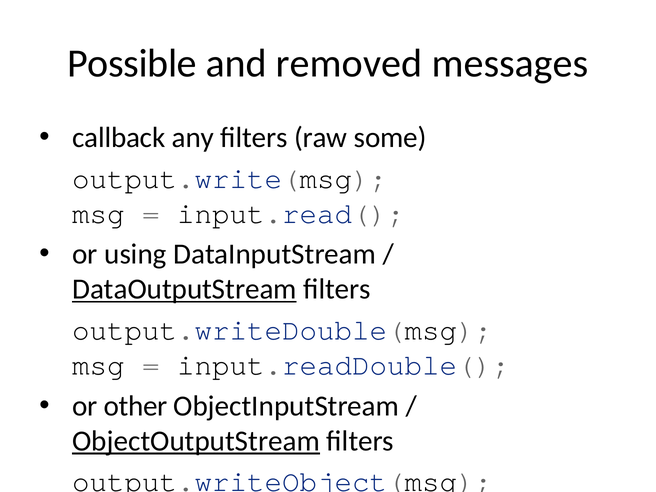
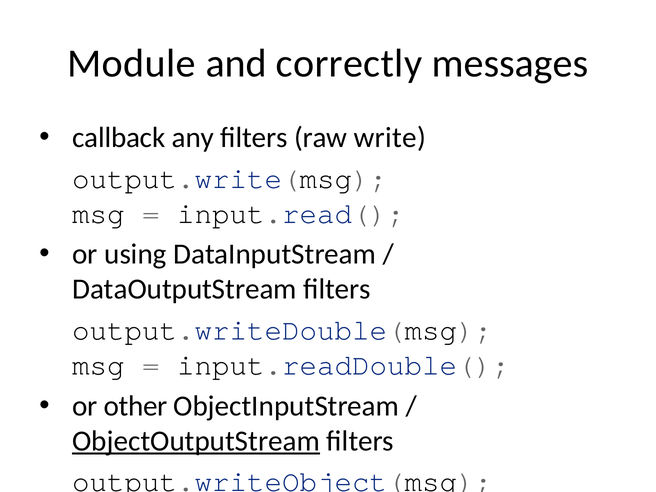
Possible: Possible -> Module (132, 64)
removed: removed -> correctly (349, 64)
some: some -> write (390, 138)
DataOutputStream underline: present -> none (184, 289)
